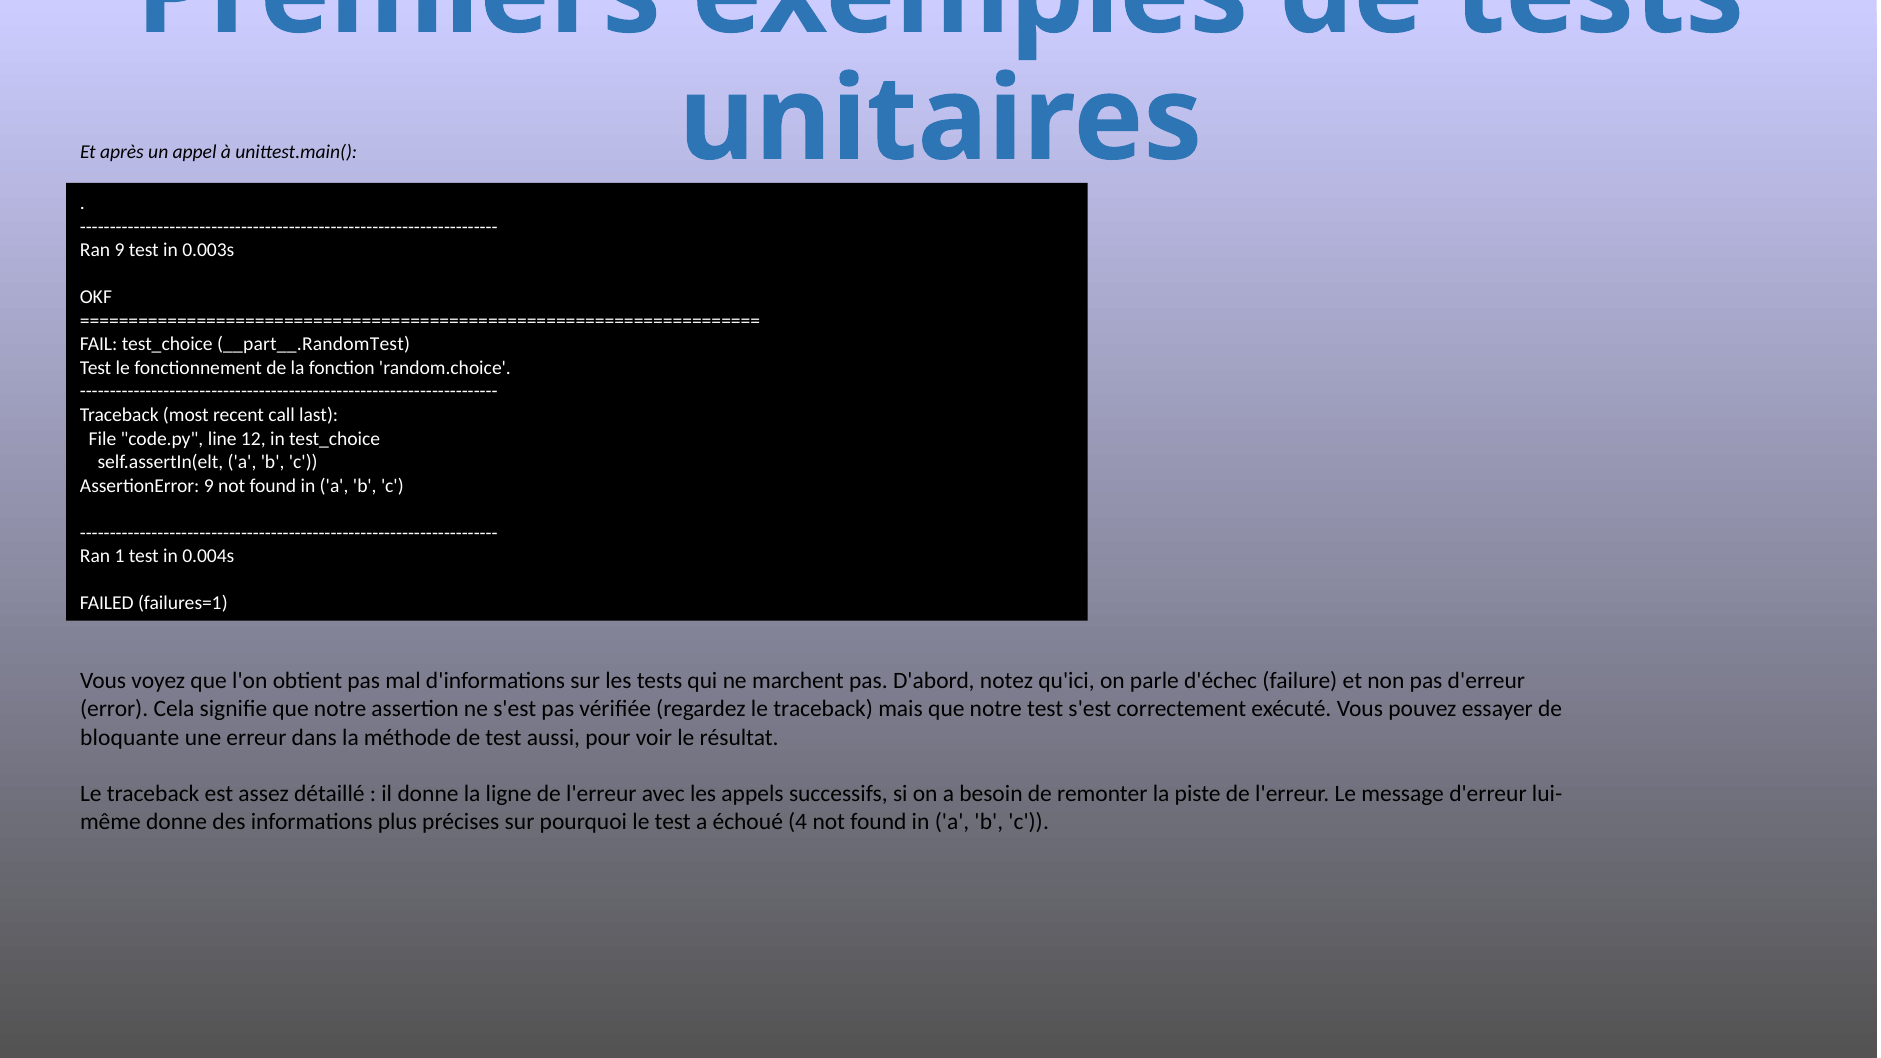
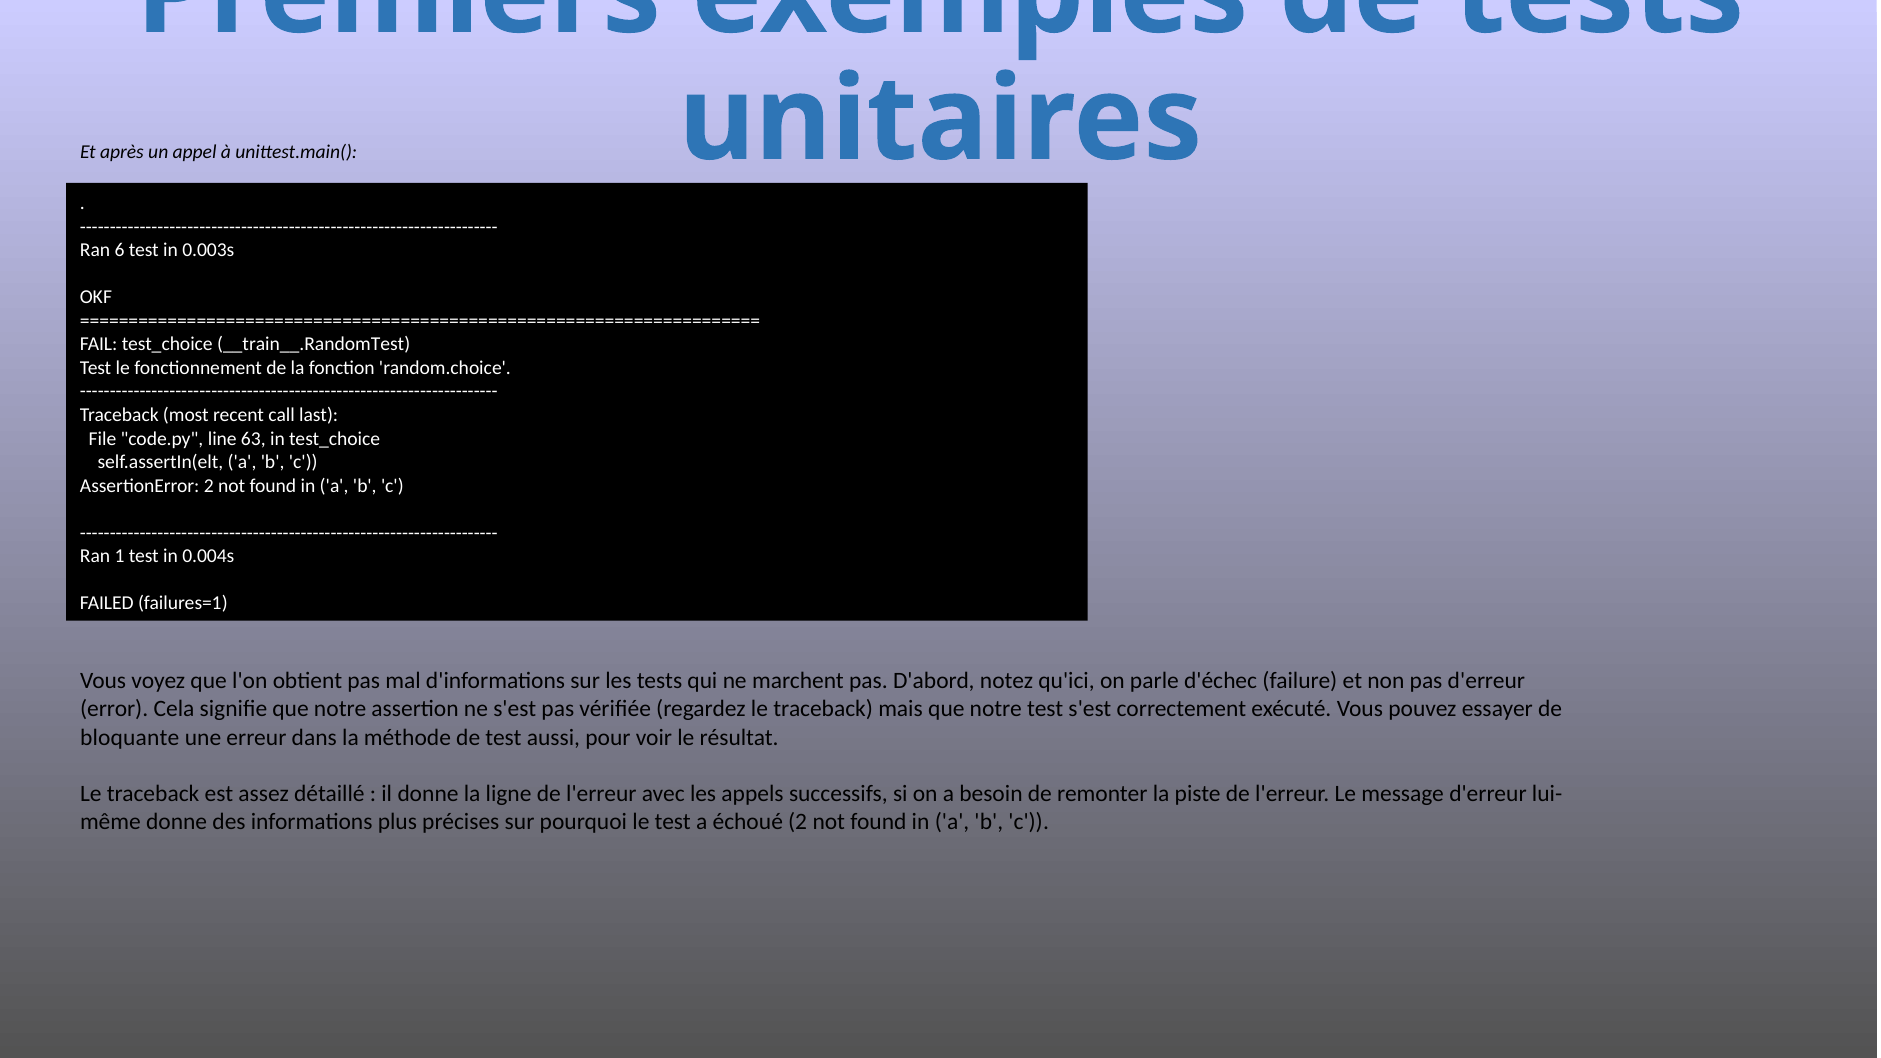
Ran 9: 9 -> 6 (119, 250)
__part__.RandomTest: __part__.RandomTest -> __train__.RandomTest (314, 344)
12: 12 -> 63 (253, 439)
AssertionError 9: 9 -> 2 (209, 486)
échoué 4: 4 -> 2 (798, 822)
